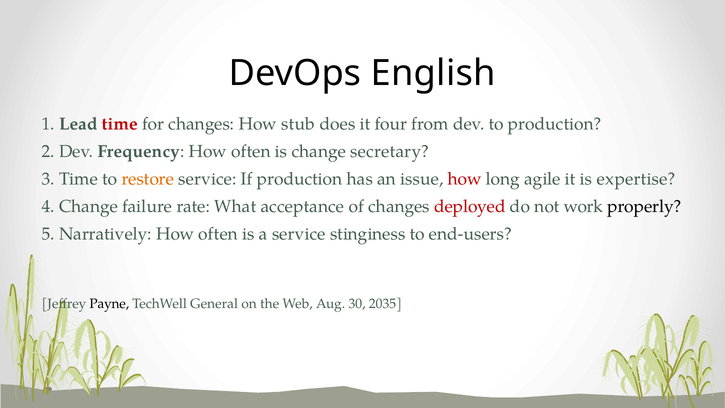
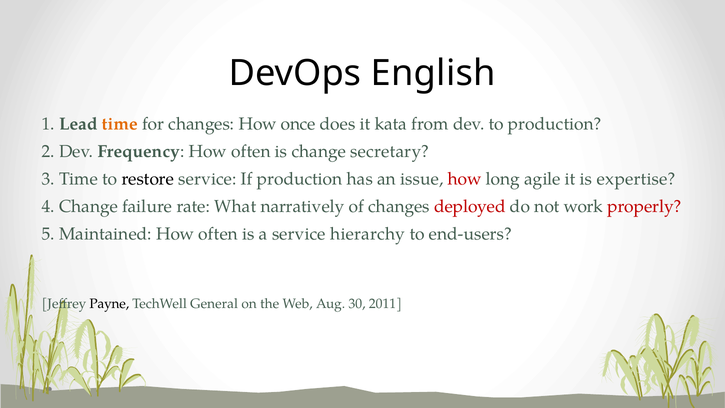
time colour: red -> orange (120, 124)
stub: stub -> once (298, 124)
four: four -> kata (391, 124)
restore colour: orange -> black (148, 179)
acceptance: acceptance -> narratively (303, 207)
properly colour: black -> red (644, 207)
Narratively: Narratively -> Maintained (105, 234)
stinginess: stinginess -> hierarchy (368, 234)
2035: 2035 -> 2011 (385, 304)
